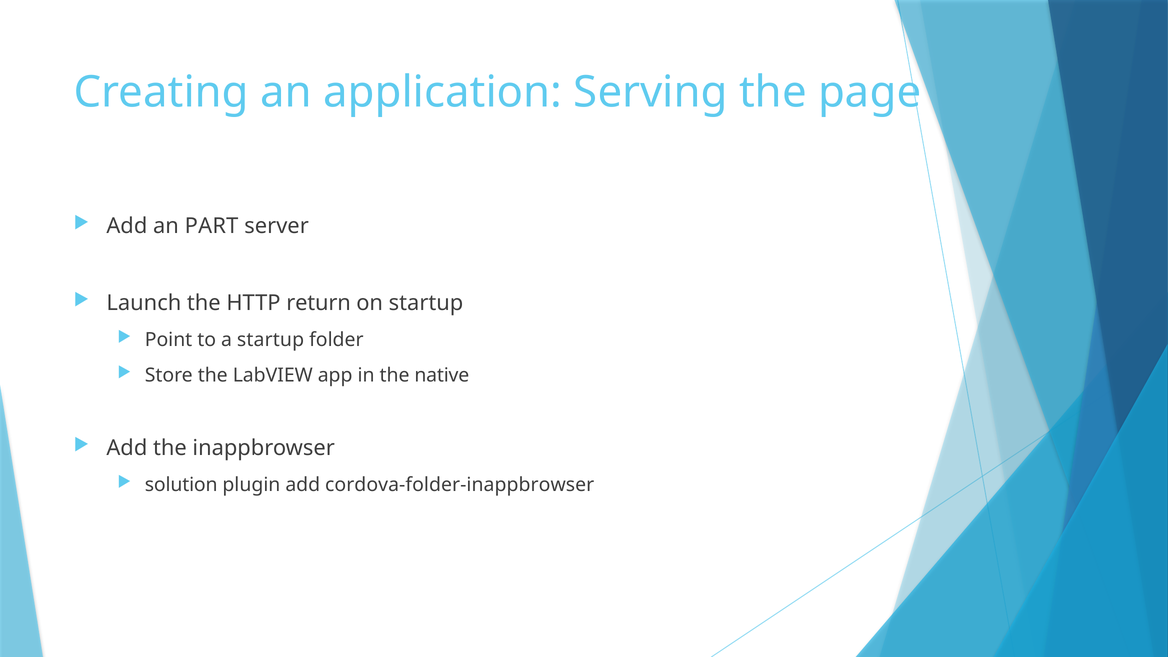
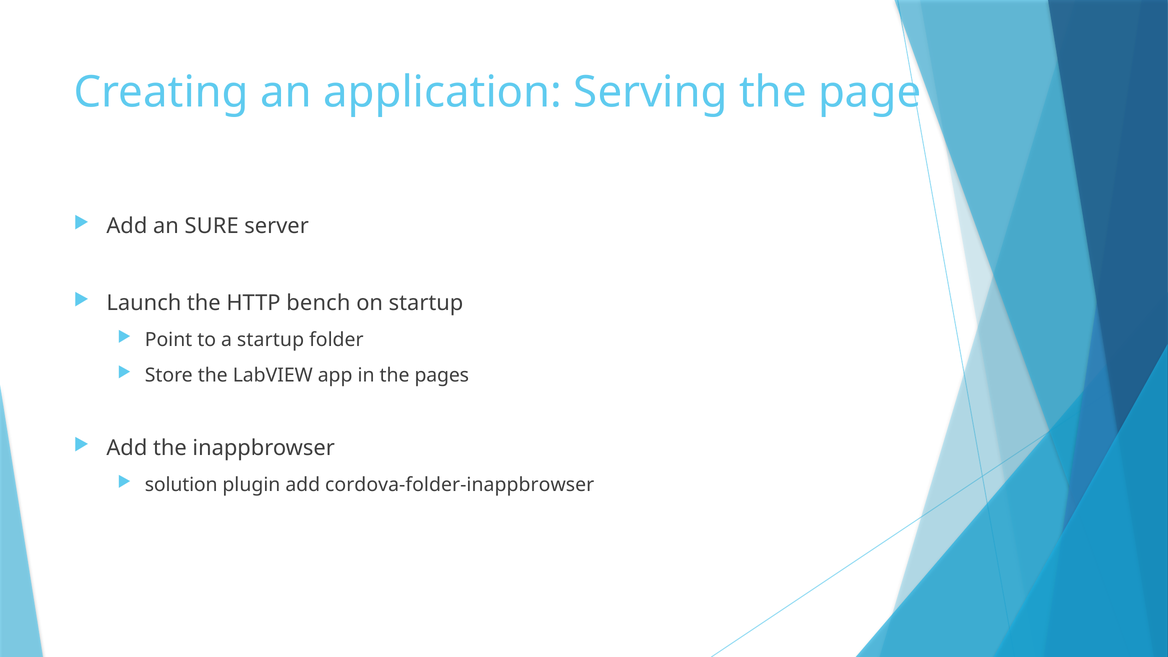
PART: PART -> SURE (212, 226)
return: return -> bench (318, 303)
native: native -> pages (442, 375)
